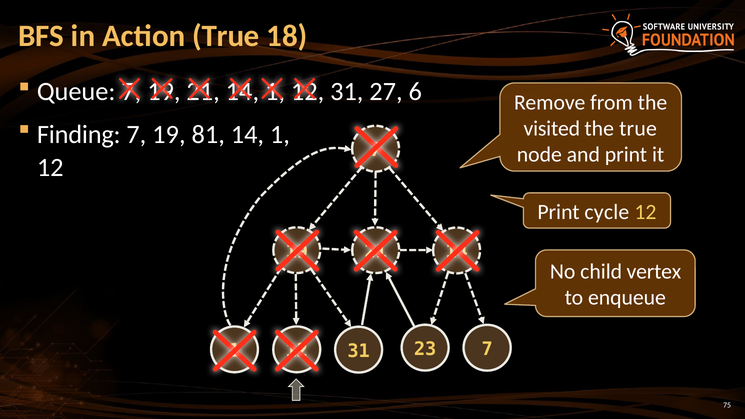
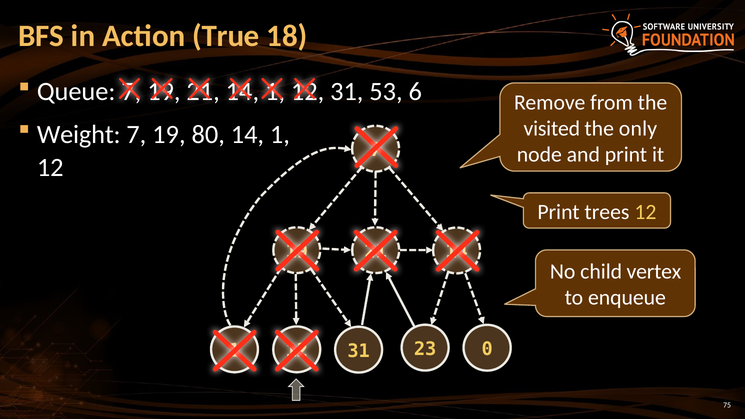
27: 27 -> 53 (386, 92)
the true: true -> only (638, 129)
Finding: Finding -> Weight (79, 134)
81: 81 -> 80 (208, 134)
cycle: cycle -> trees (607, 212)
23 7: 7 -> 0 (487, 349)
